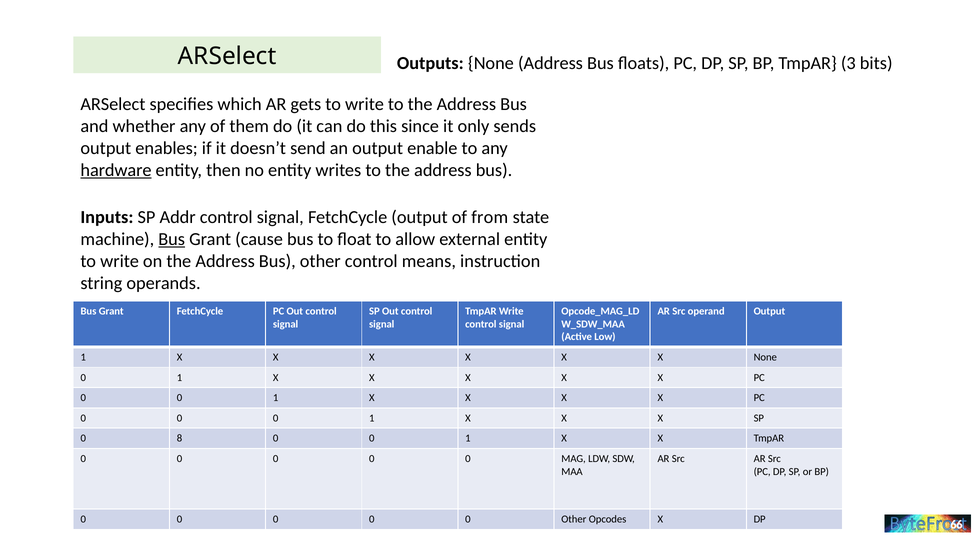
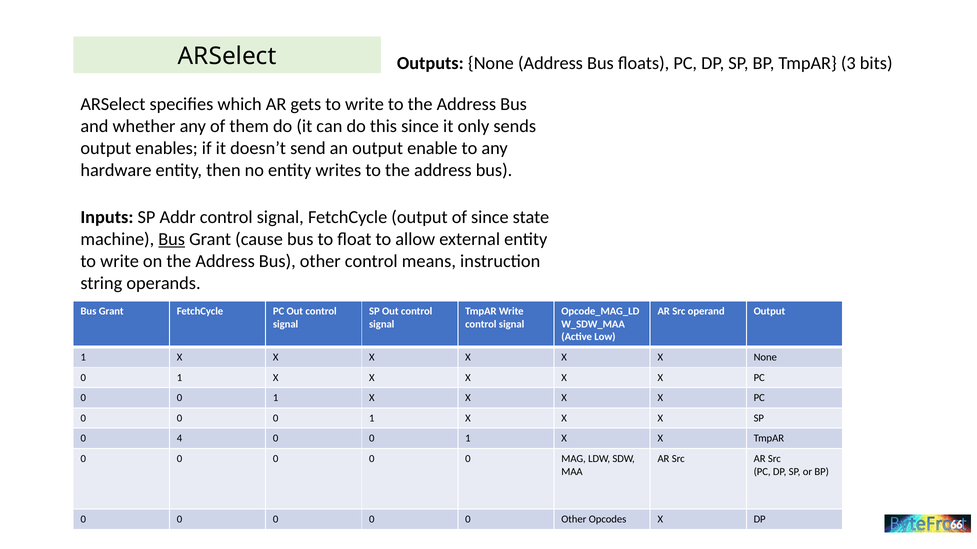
hardware underline: present -> none (116, 170)
of from: from -> since (490, 217)
8: 8 -> 4 (179, 439)
